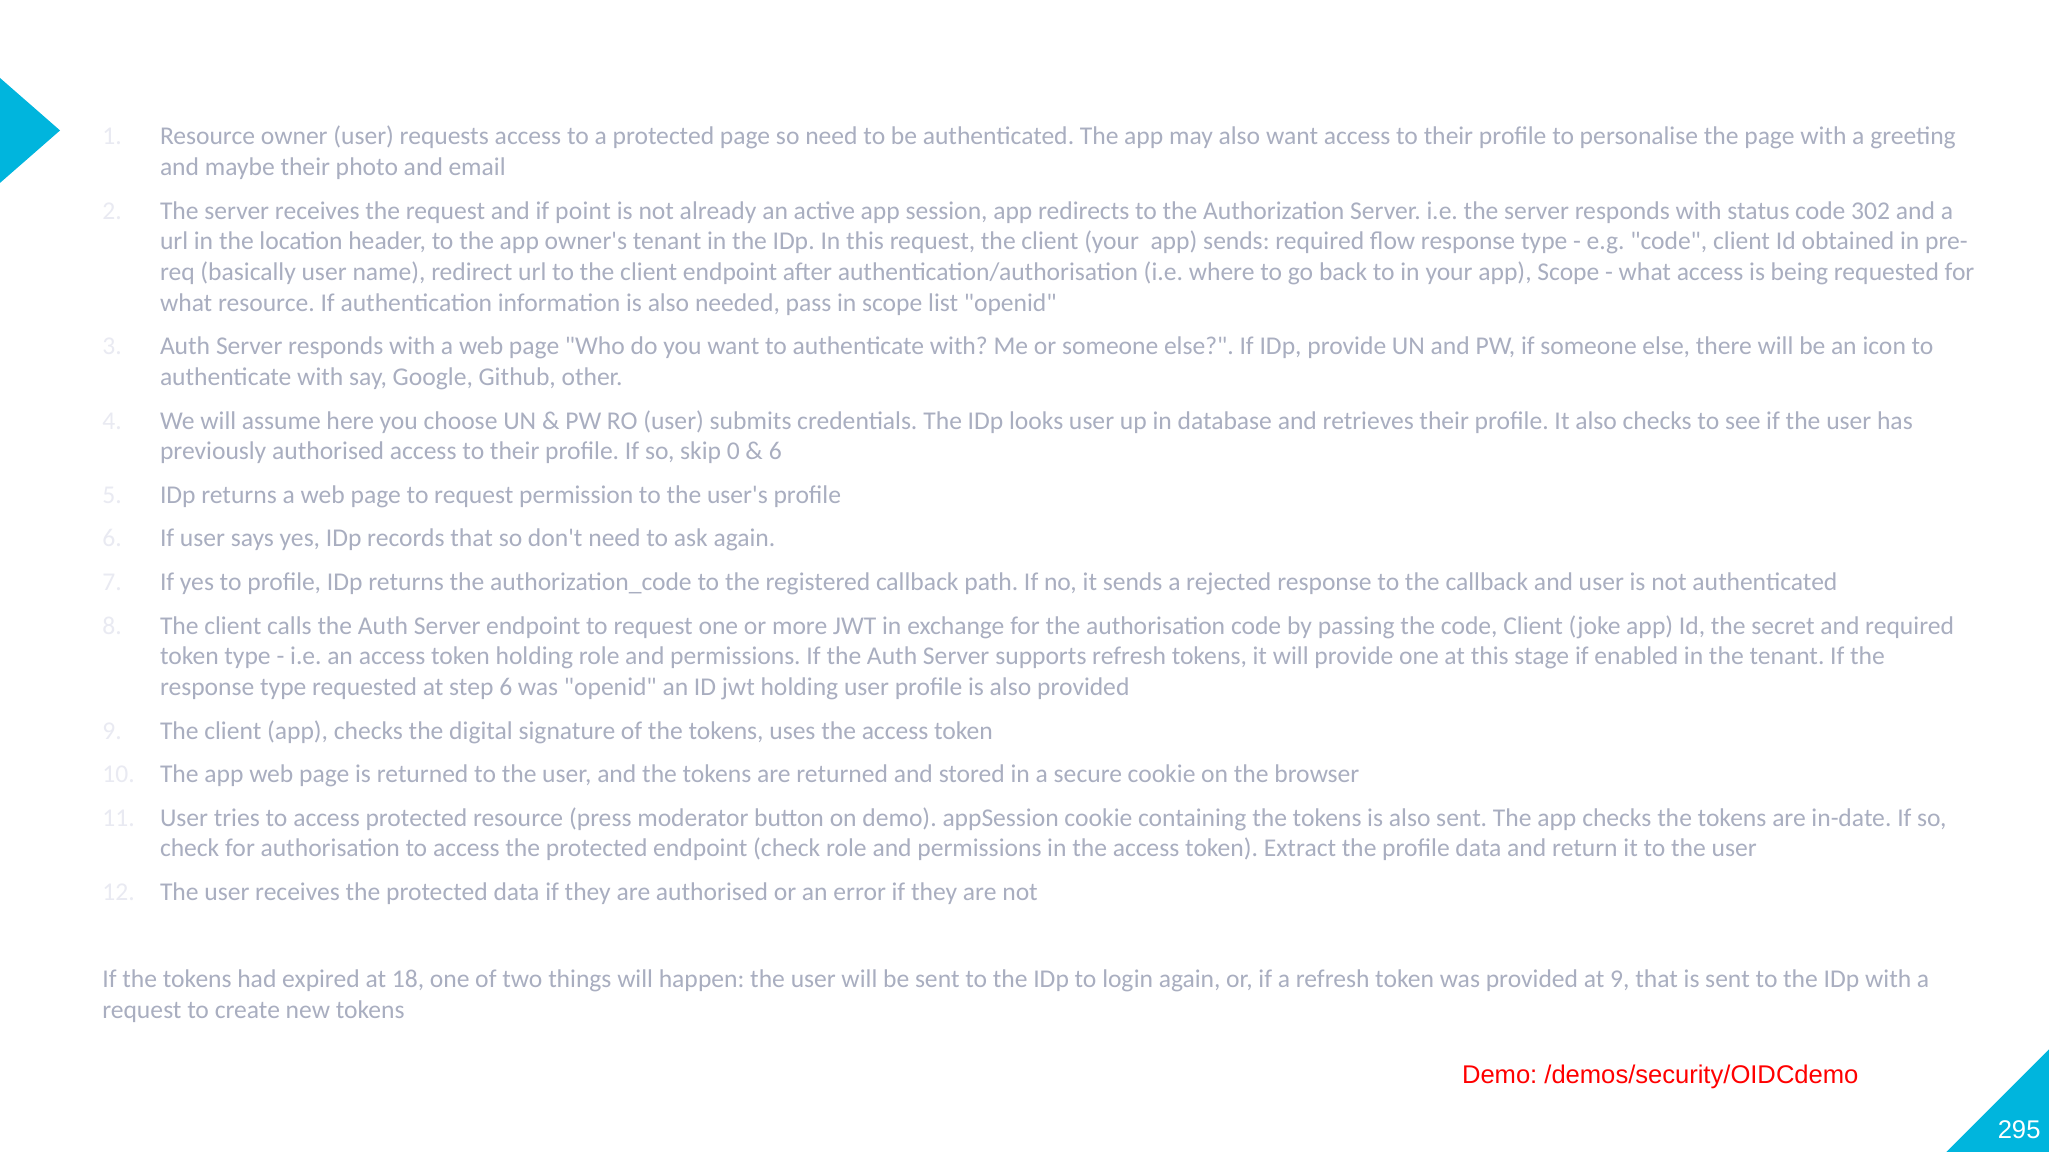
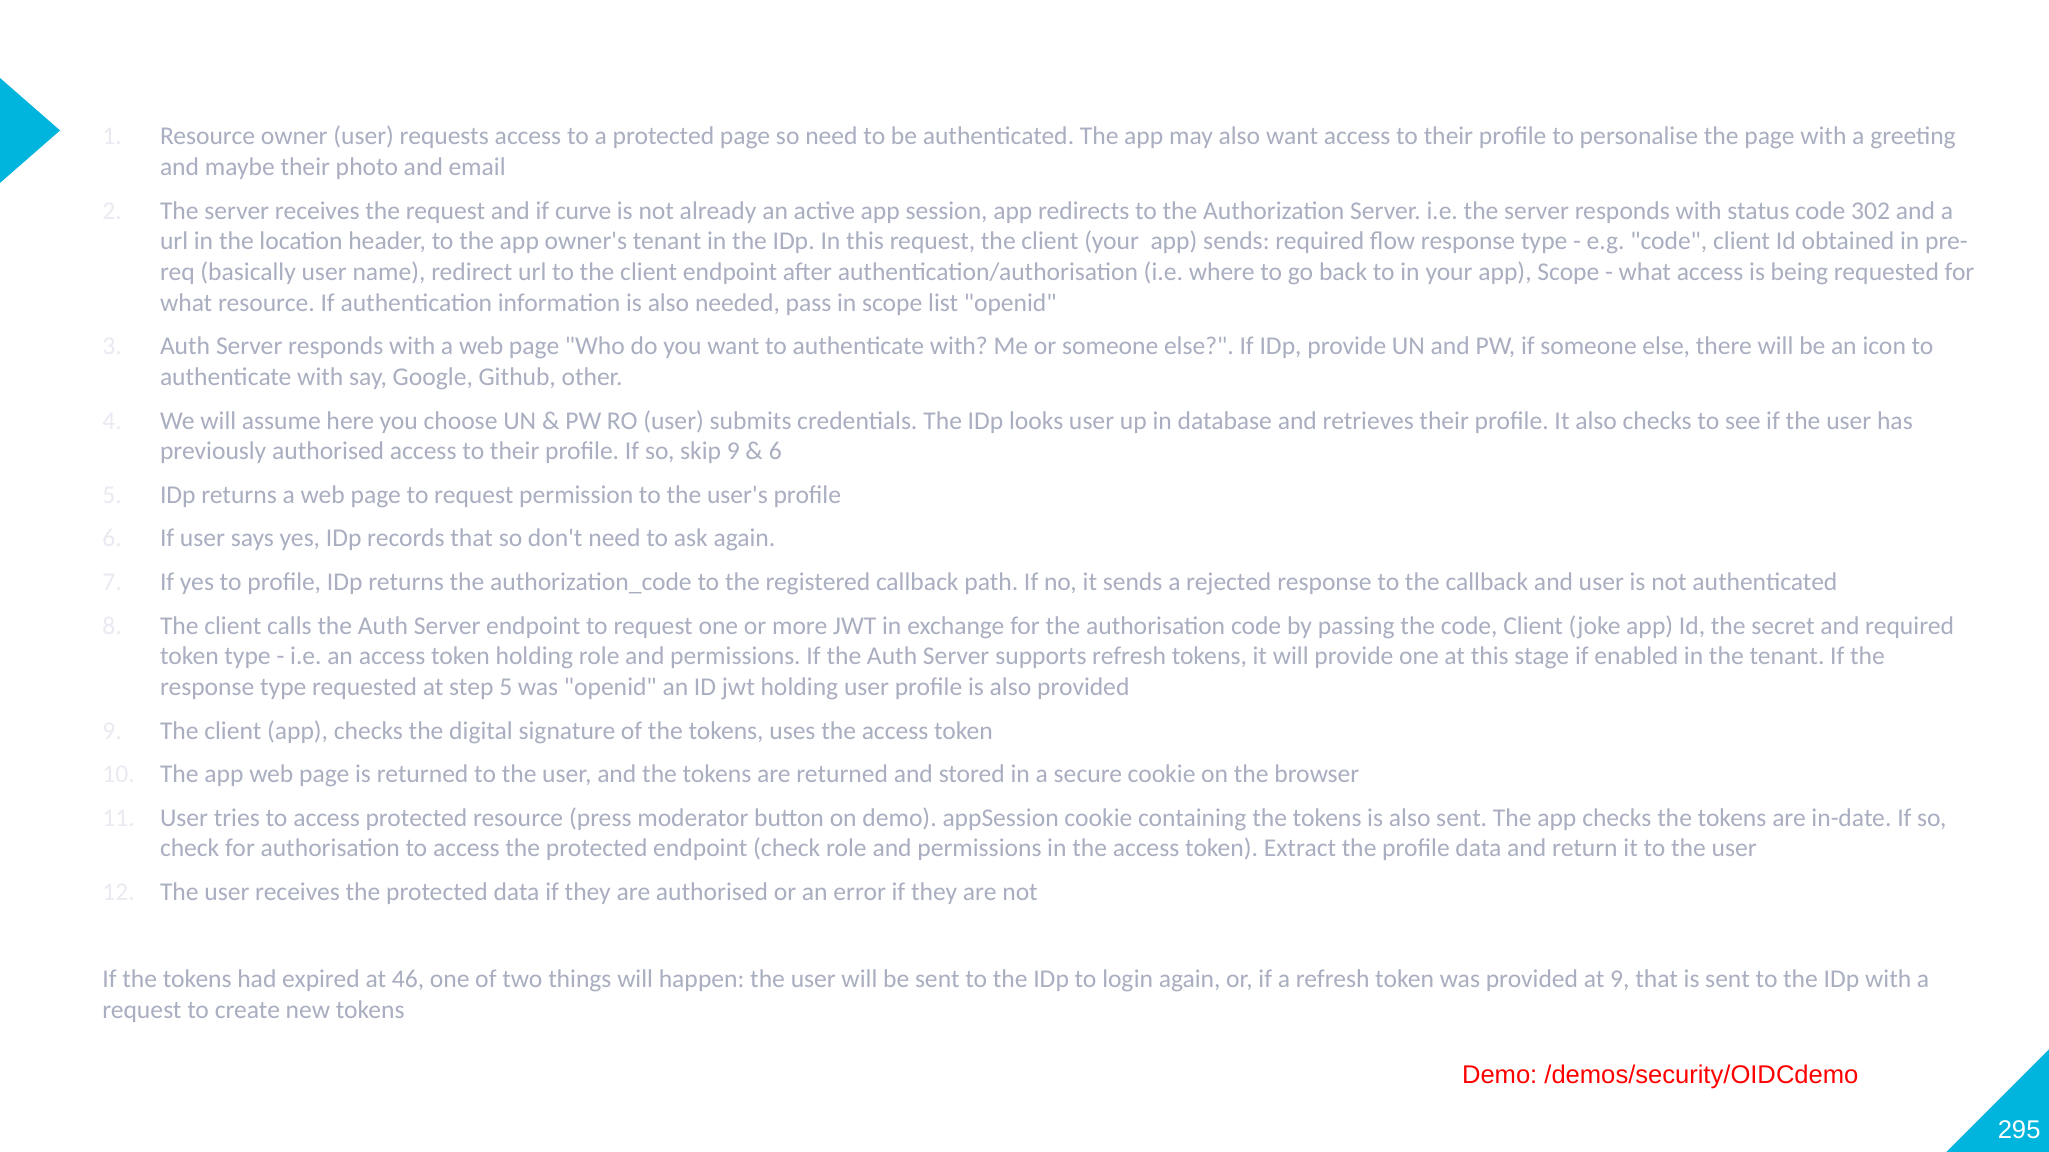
point: point -> curve (583, 211)
skip 0: 0 -> 9 (733, 452)
step 6: 6 -> 5 (506, 687)
18: 18 -> 46 (408, 979)
